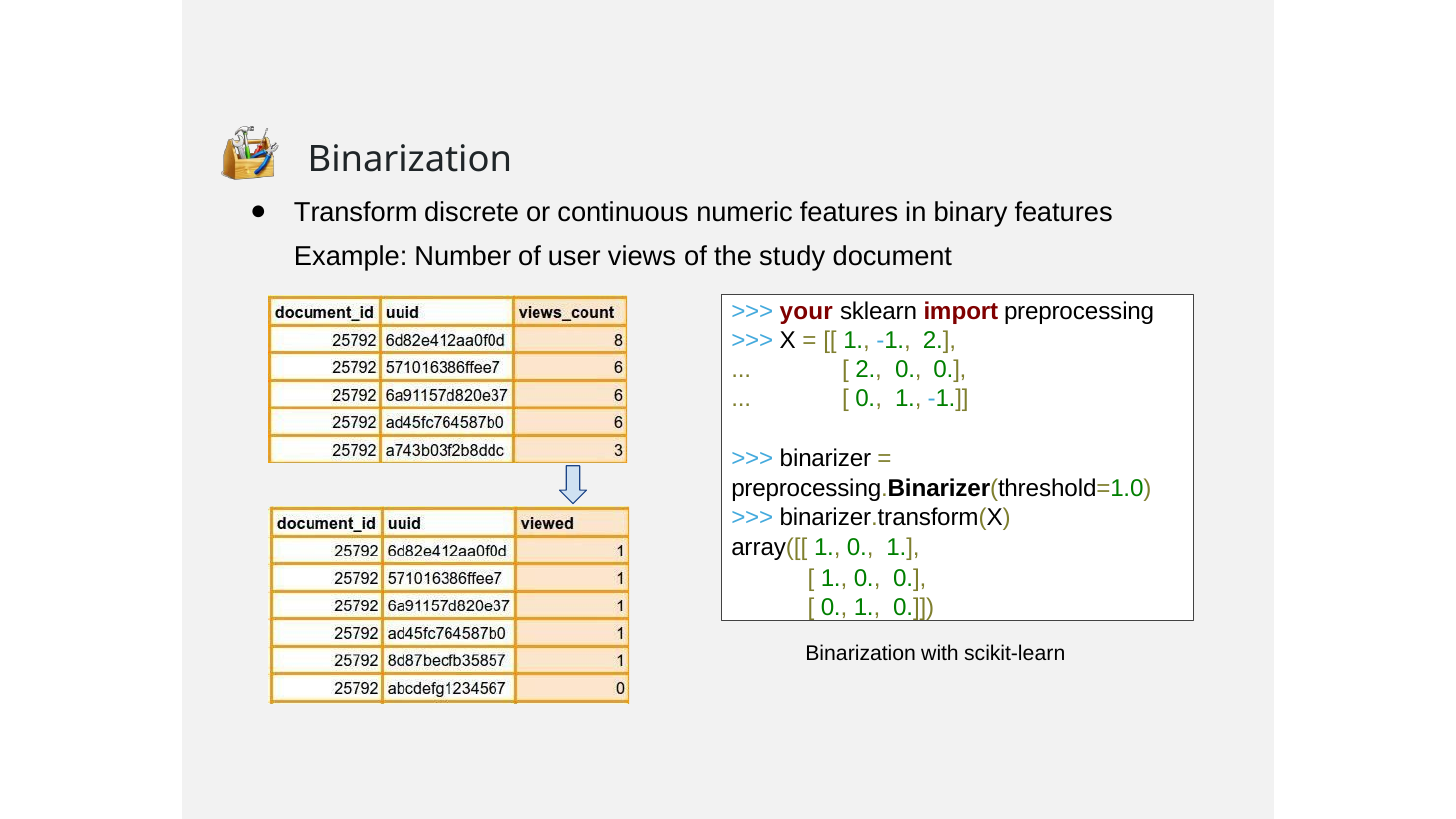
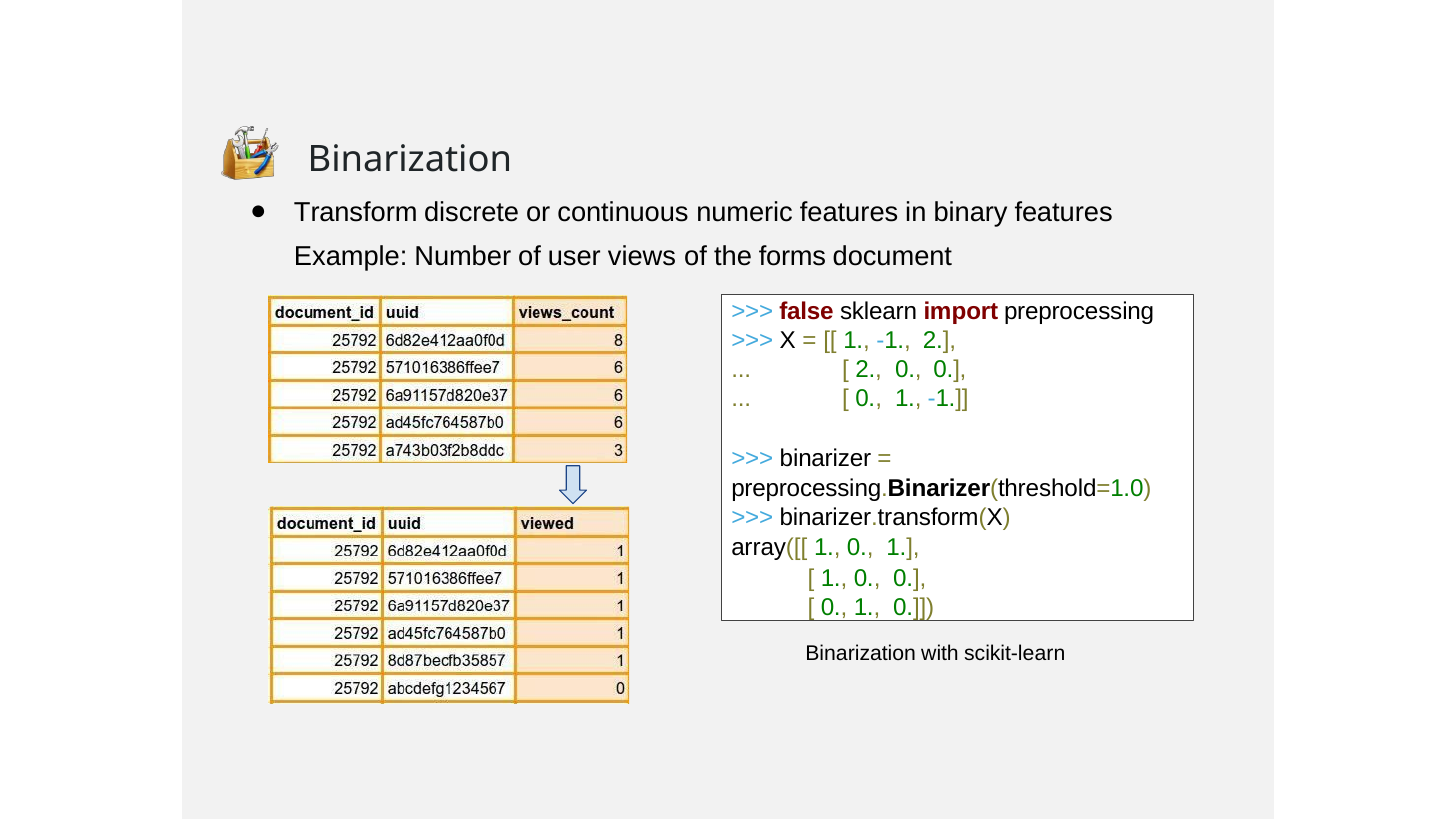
study: study -> forms (792, 257)
your: your -> false (806, 311)
